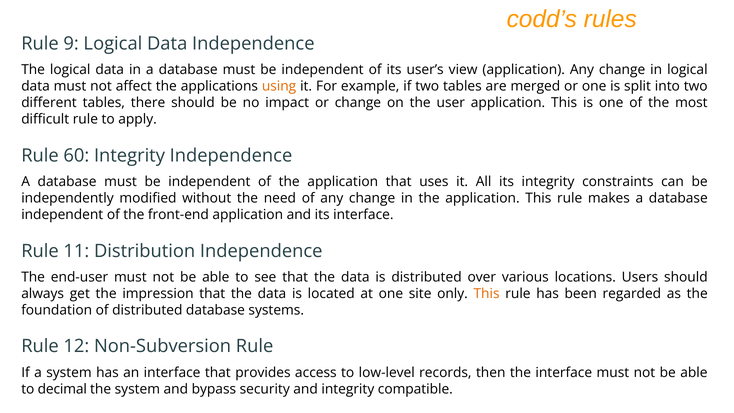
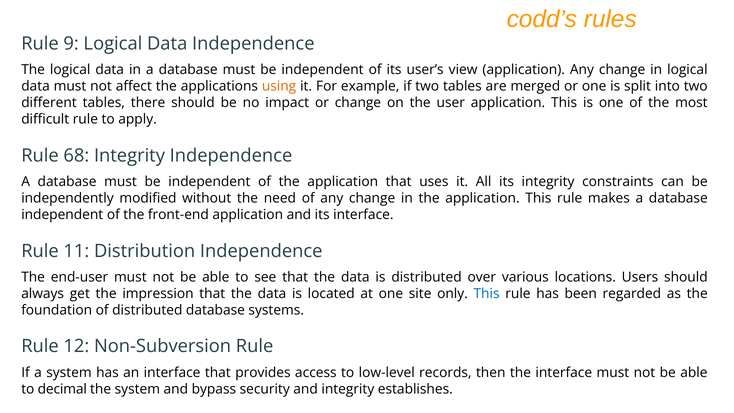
60: 60 -> 68 (76, 156)
This colour: orange -> blue (487, 294)
compatible: compatible -> establishes (415, 389)
